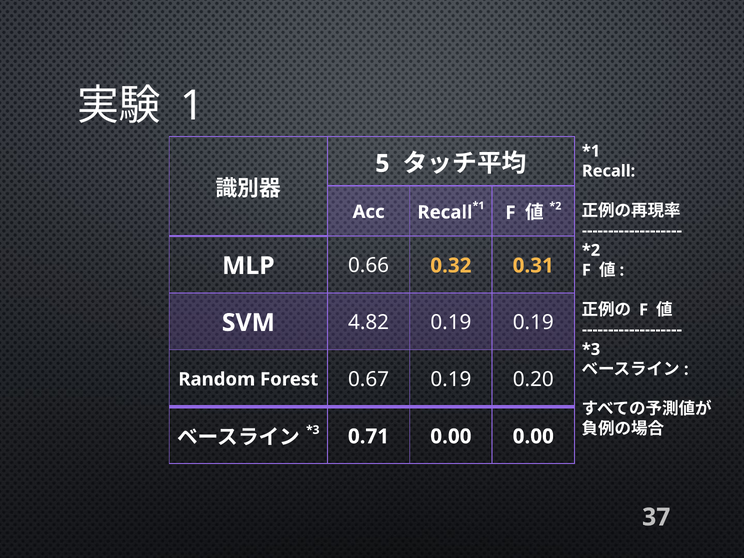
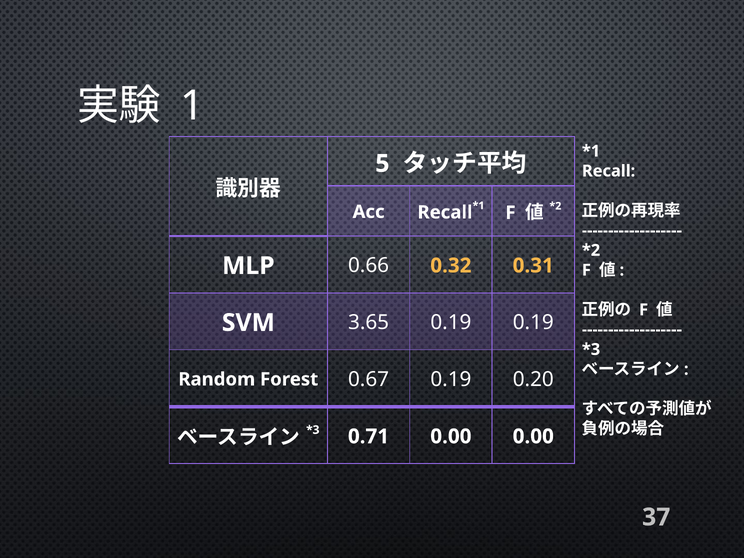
4.82: 4.82 -> 3.65 (369, 323)
